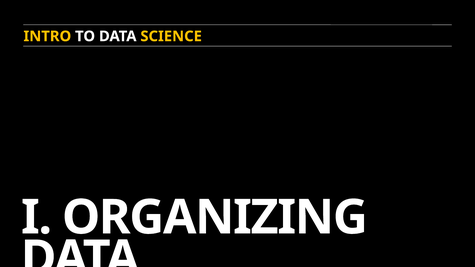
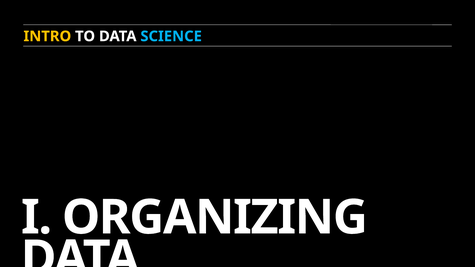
SCIENCE colour: yellow -> light blue (171, 36)
